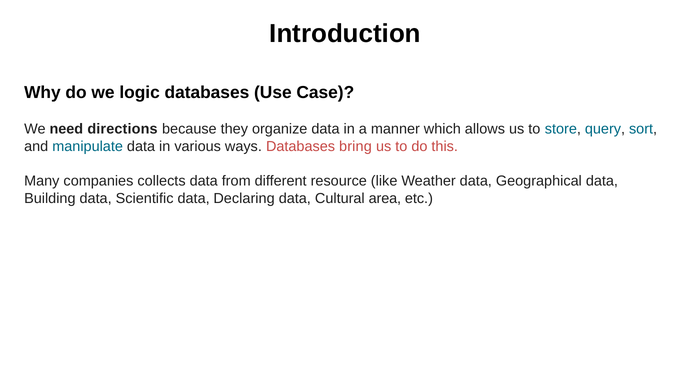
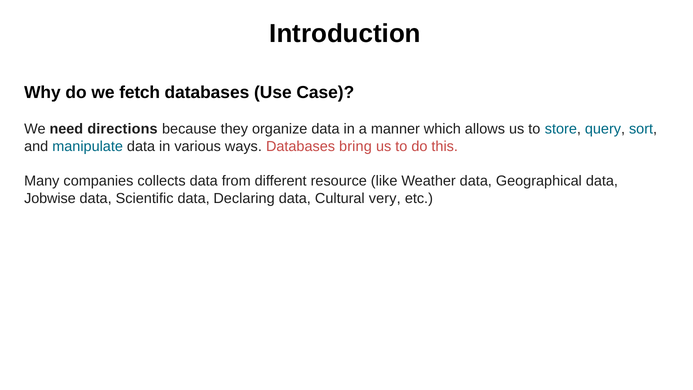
logic: logic -> fetch (140, 93)
Building: Building -> Jobwise (50, 198)
area: area -> very (385, 198)
